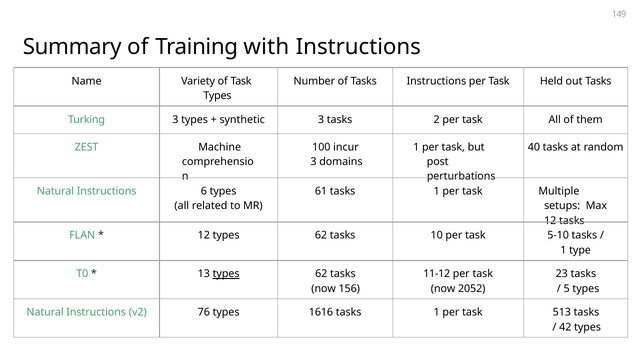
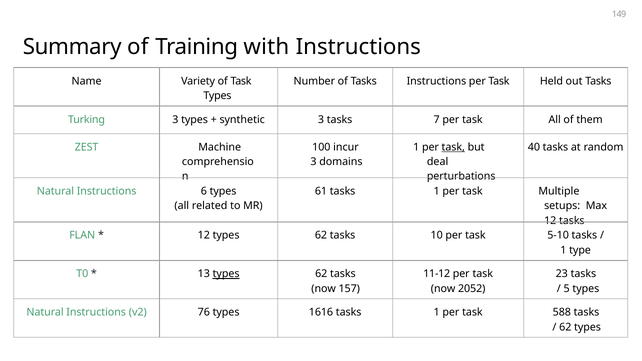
2: 2 -> 7 (437, 120)
task underline: none -> present (453, 147)
post: post -> deal (438, 162)
156: 156 -> 157 (349, 289)
513: 513 -> 588 (562, 313)
42: 42 -> 62 (565, 327)
